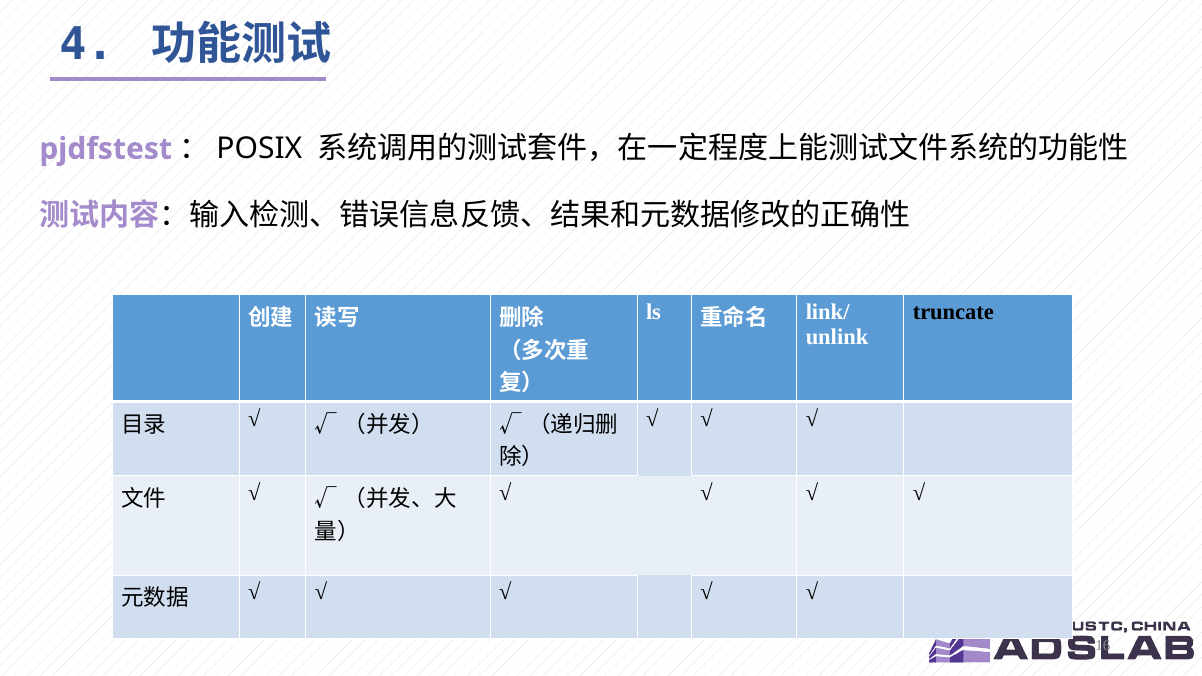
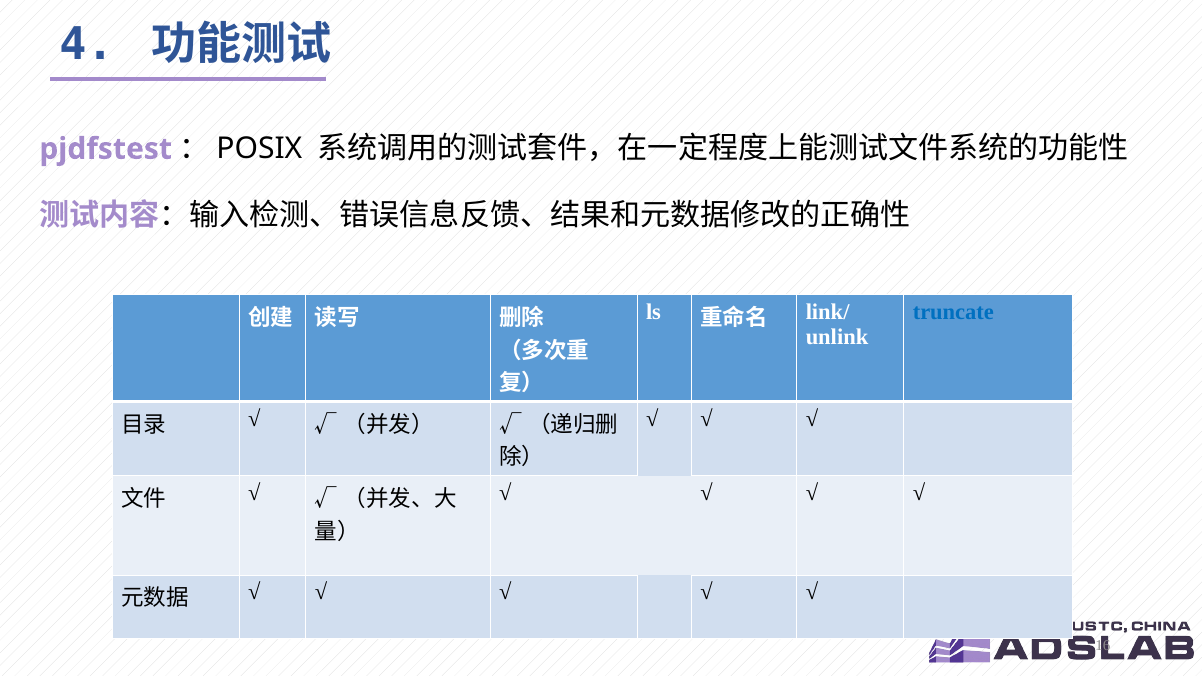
truncate colour: black -> blue (953, 312)
